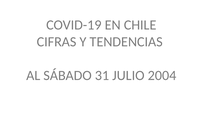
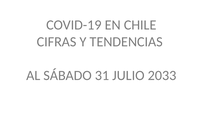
2004: 2004 -> 2033 (162, 76)
